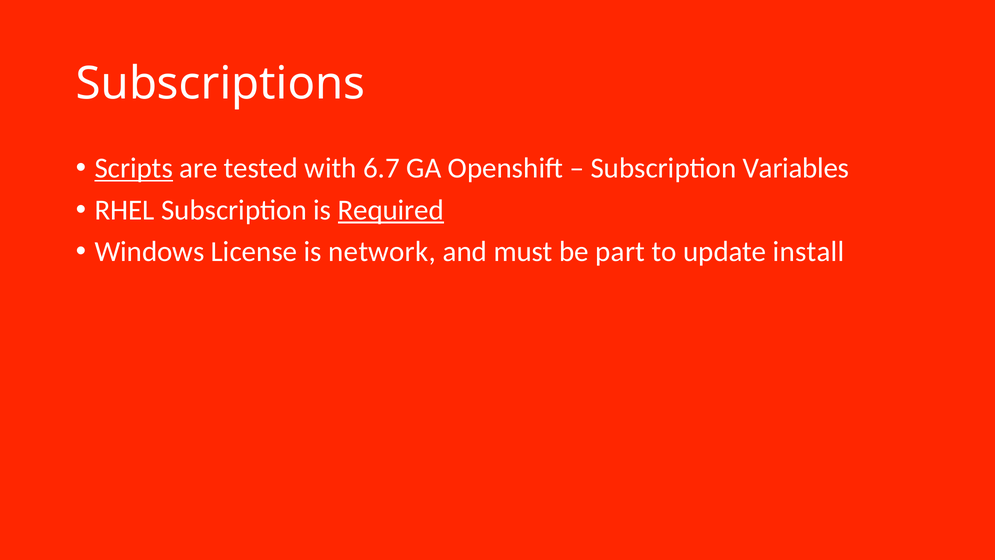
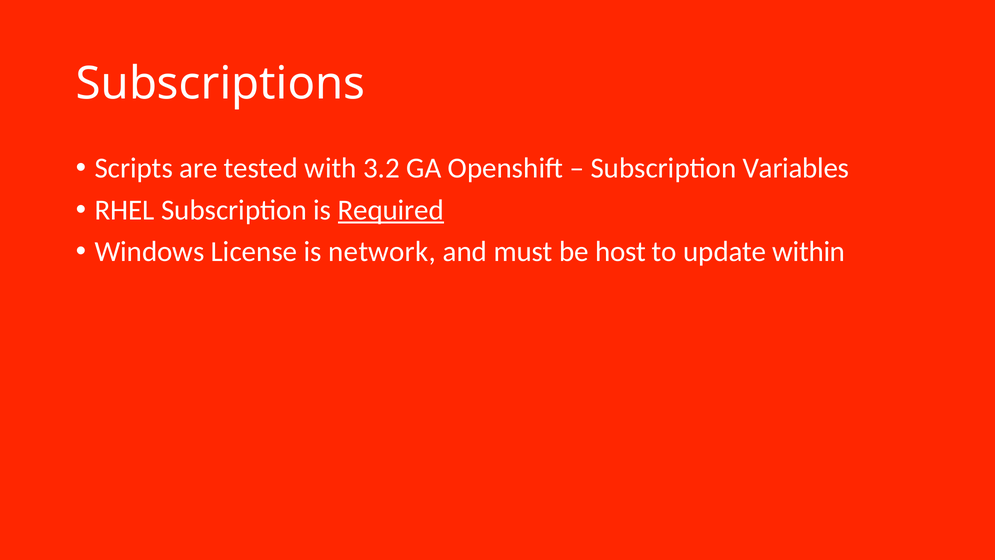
Scripts underline: present -> none (134, 168)
6.7: 6.7 -> 3.2 (382, 168)
part: part -> host (620, 252)
install: install -> within (809, 252)
